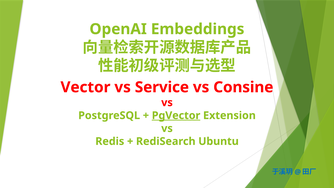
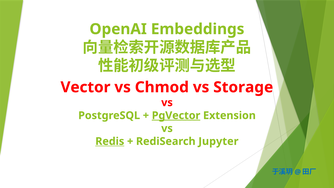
Service: Service -> Chmod (162, 87)
Consine: Consine -> Storage (243, 87)
Redis underline: none -> present (110, 141)
Ubuntu: Ubuntu -> Jupyter (218, 141)
